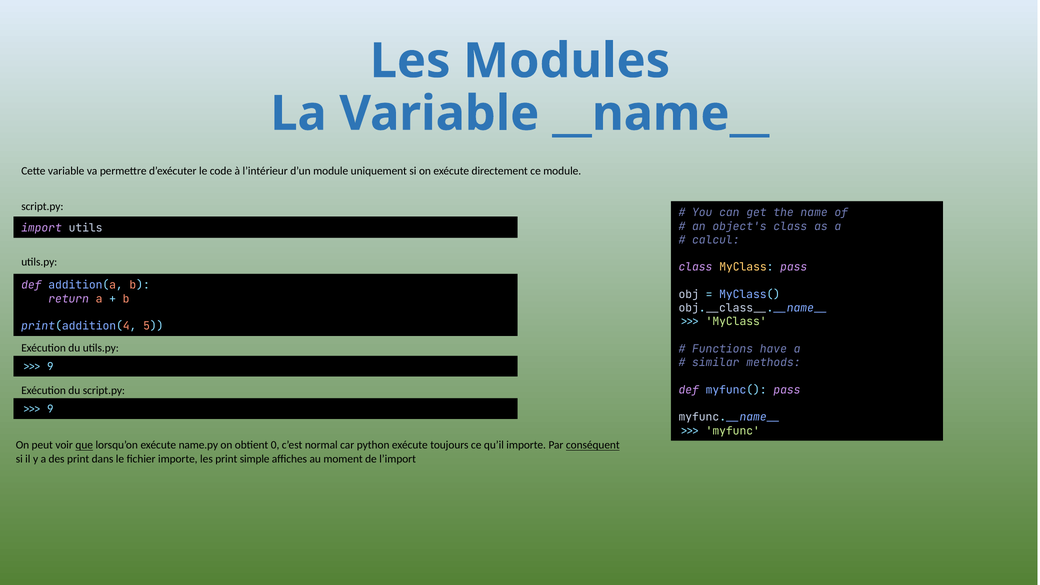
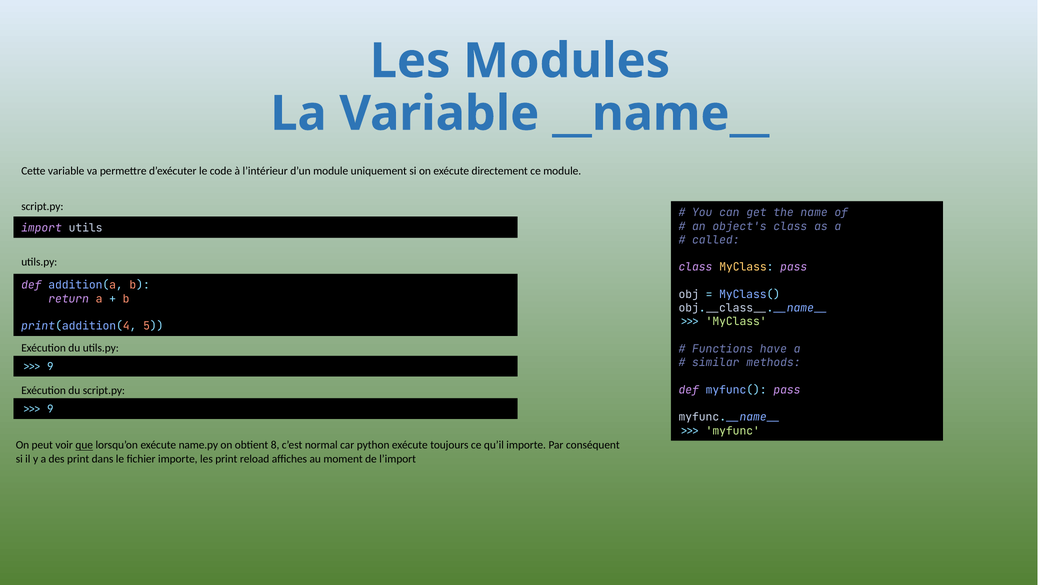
calcul: calcul -> called (716, 240)
0: 0 -> 8 (275, 445)
conséquent underline: present -> none (593, 445)
simple: simple -> reload (255, 459)
